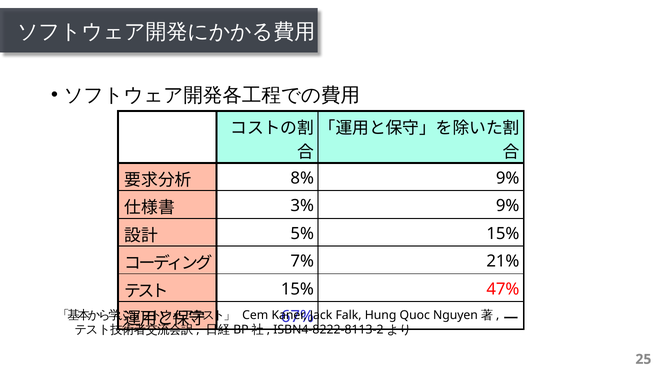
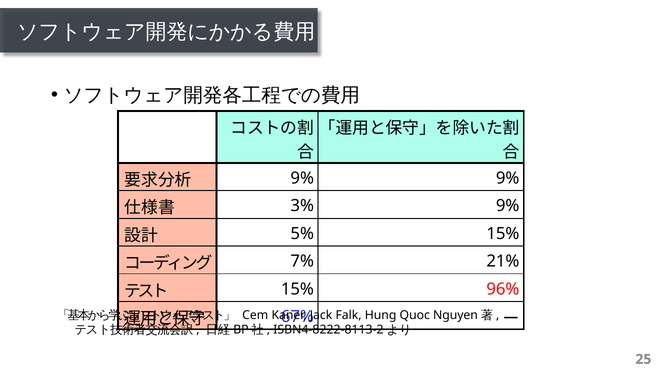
8%: 8% -> 9% (302, 178)
47%: 47% -> 96% (503, 289)
